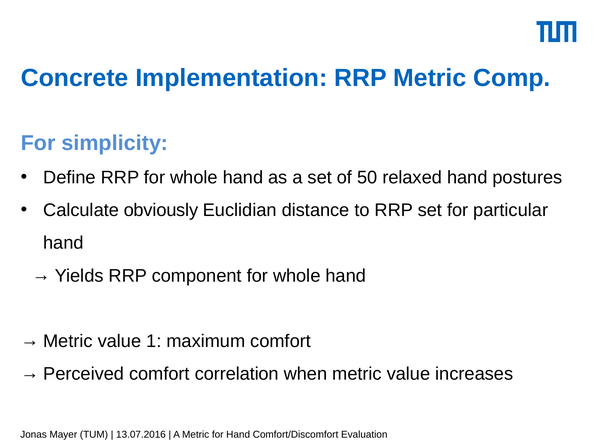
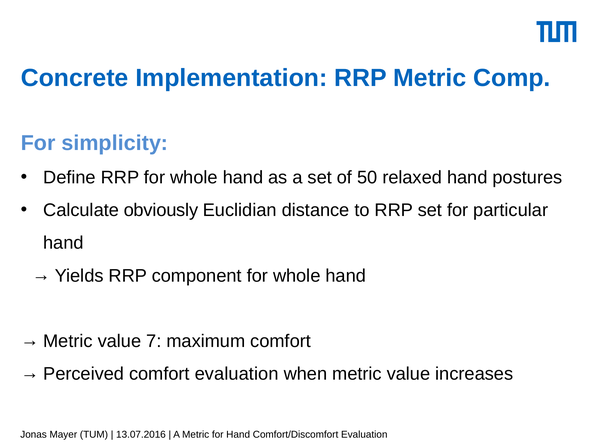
1: 1 -> 7 (154, 342)
comfort correlation: correlation -> evaluation (237, 375)
